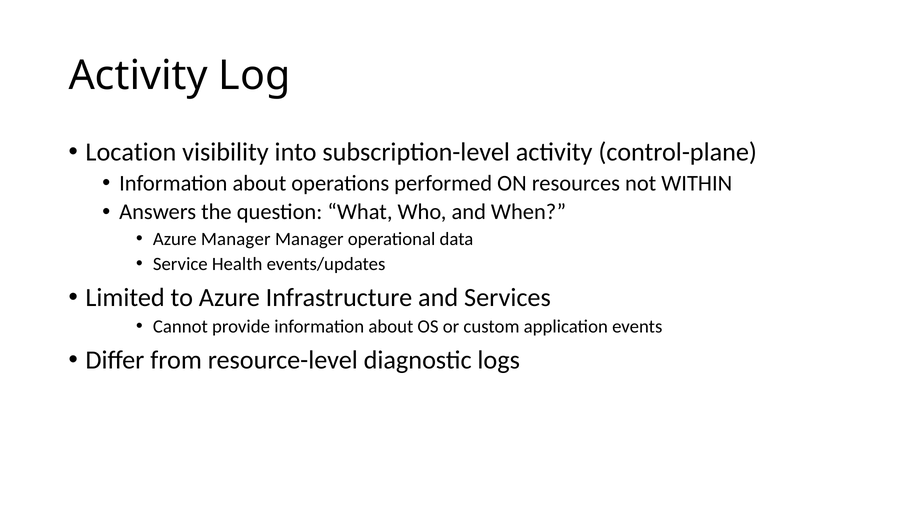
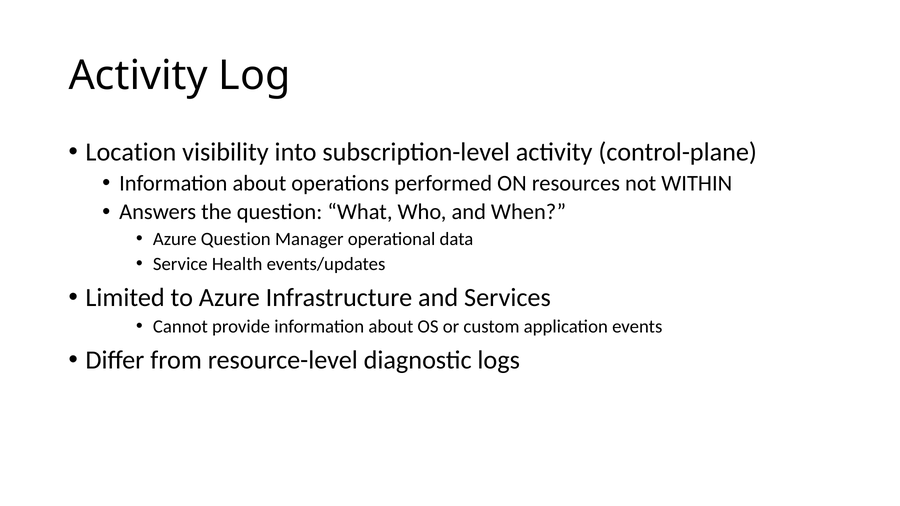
Azure Manager: Manager -> Question (236, 239)
